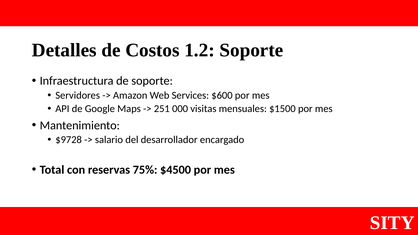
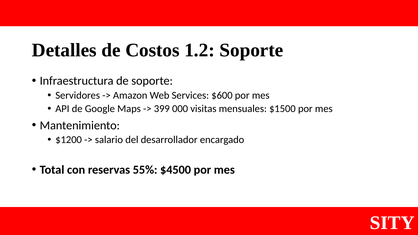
251: 251 -> 399 (162, 109)
$9728: $9728 -> $1200 (69, 140)
75%: 75% -> 55% (145, 170)
